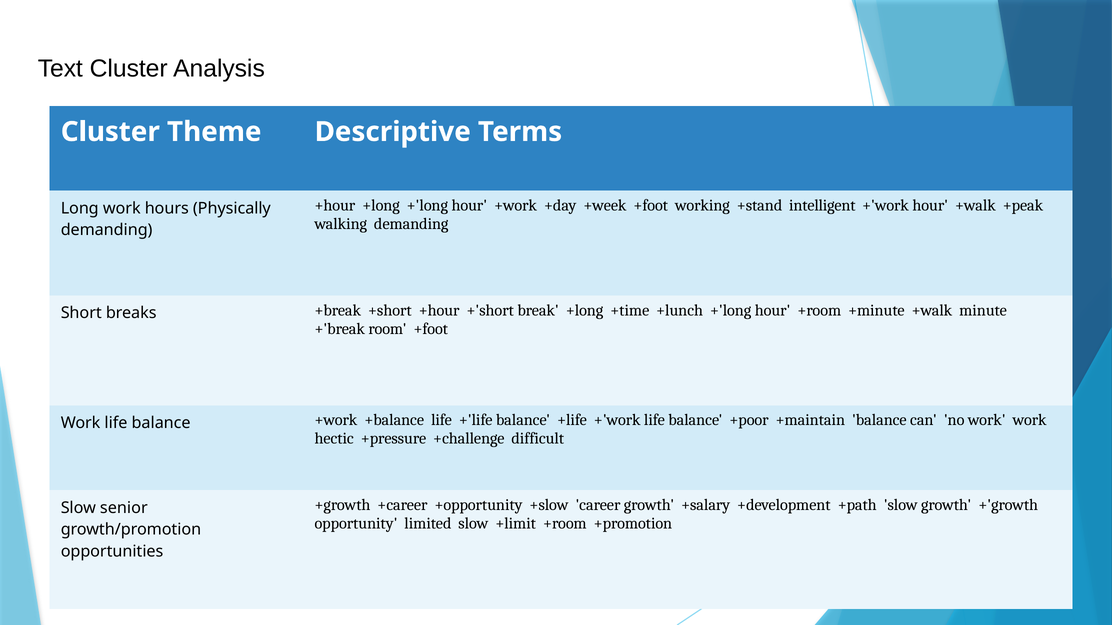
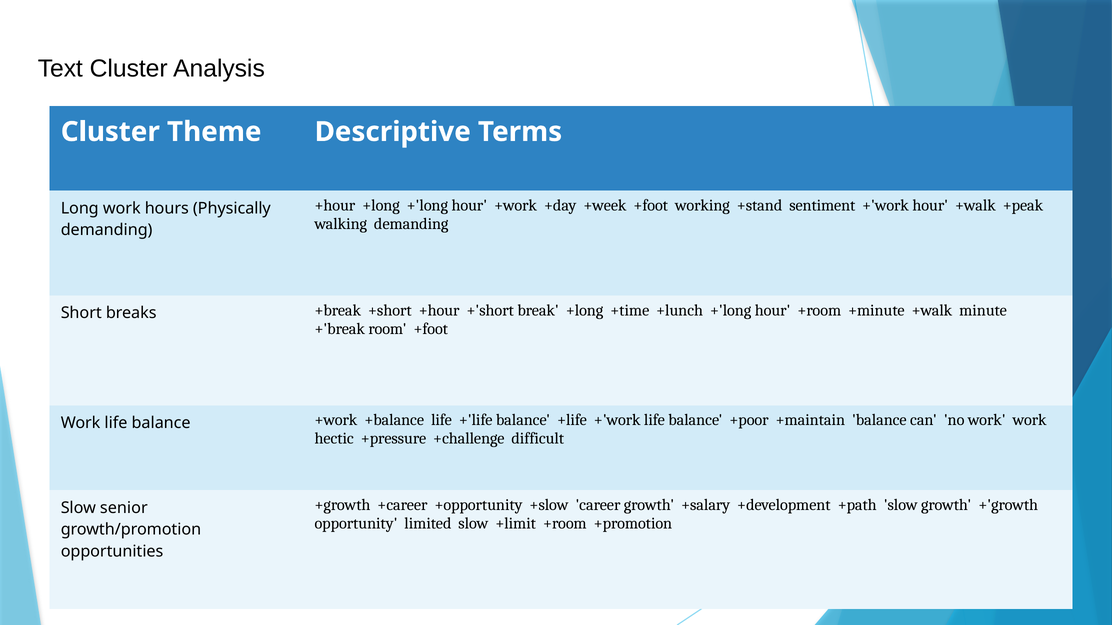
intelligent: intelligent -> sentiment (822, 206)
